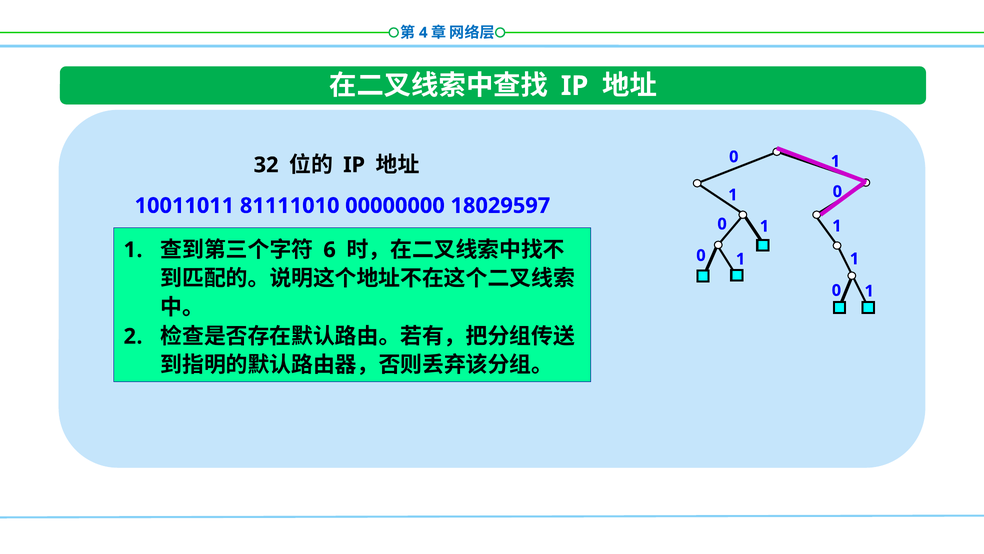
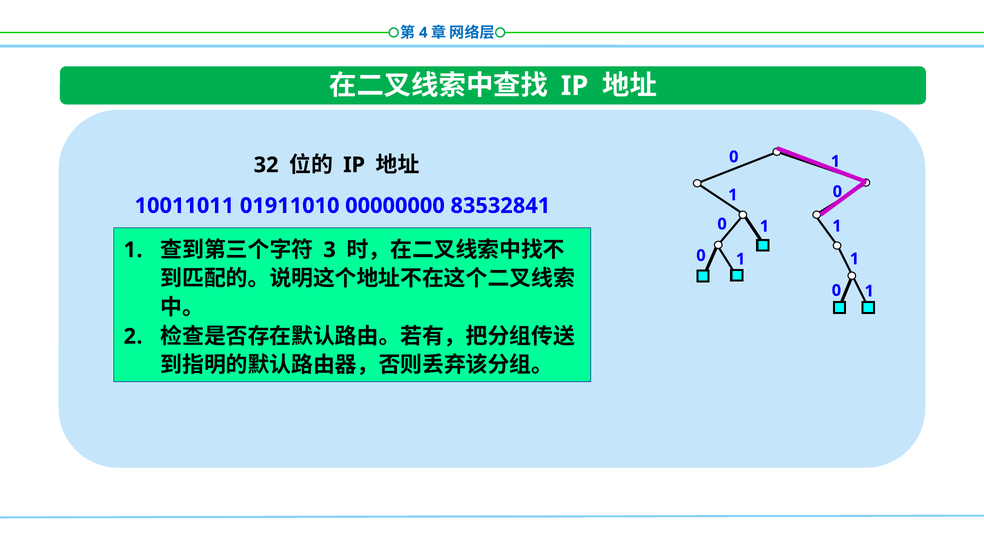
81111010: 81111010 -> 01911010 (290, 206)
18029597: 18029597 -> 83532841 (500, 206)
6: 6 -> 3 (330, 250)
